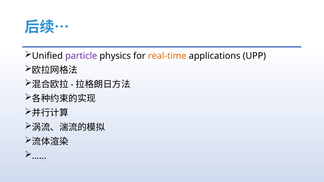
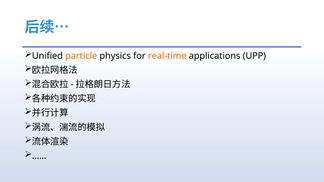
particle colour: purple -> orange (81, 56)
